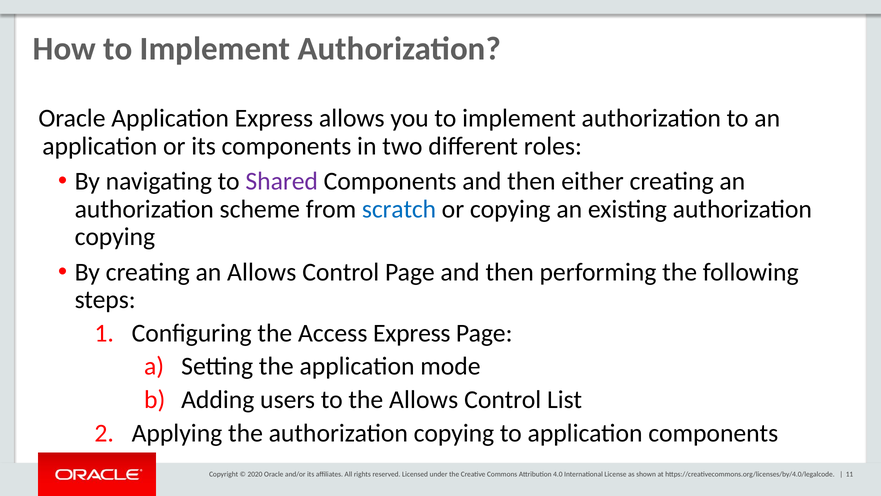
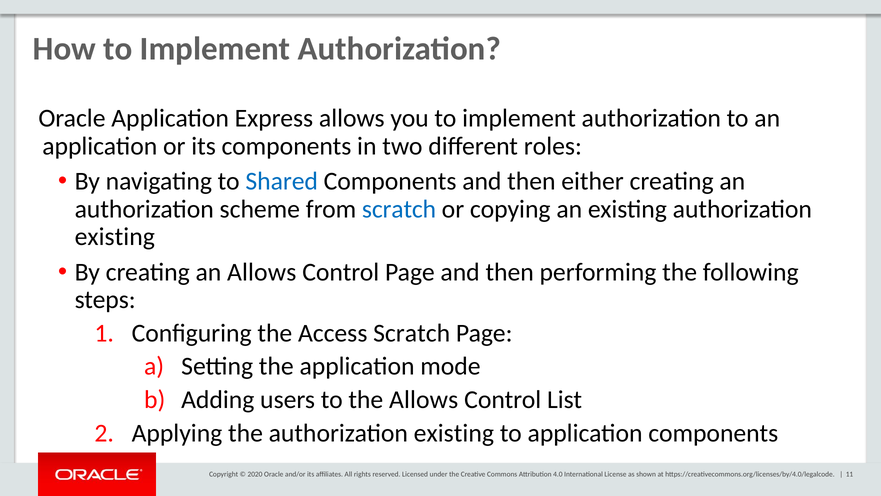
Shared colour: purple -> blue (282, 181)
copying: copying -> existing (115, 237)
Access Express: Express -> Scratch (412, 333)
the authorization copying: copying -> existing (454, 433)
